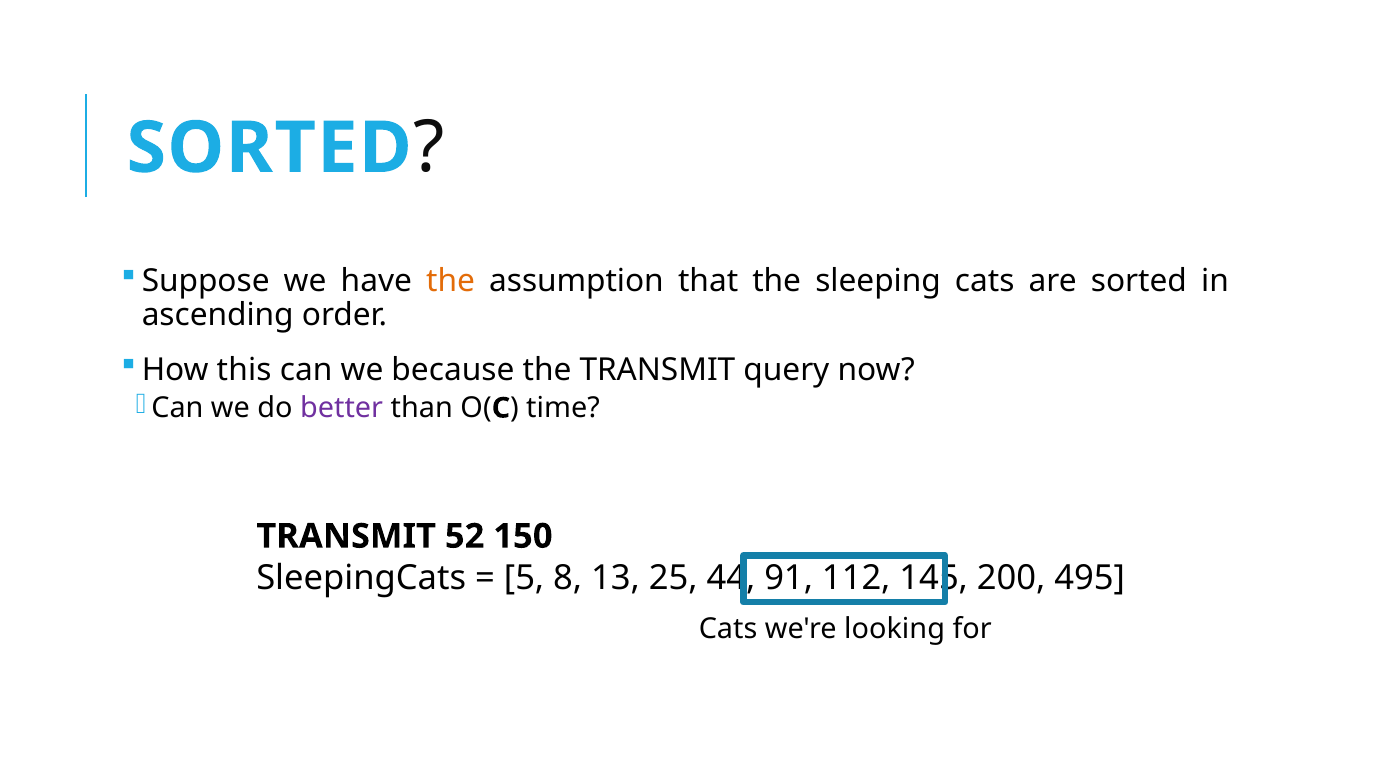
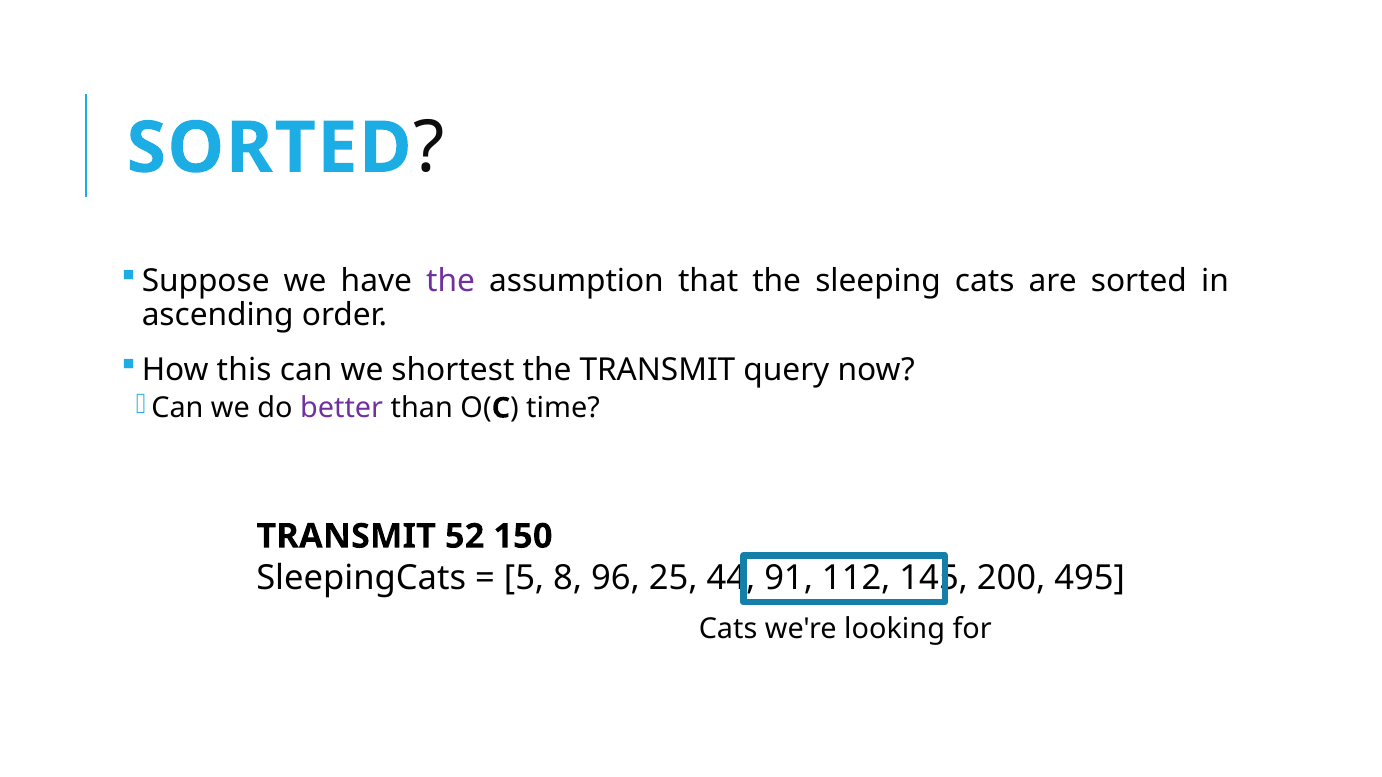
the colour: orange -> purple (451, 281)
because: because -> shortest (453, 370)
13: 13 -> 96 (616, 578)
